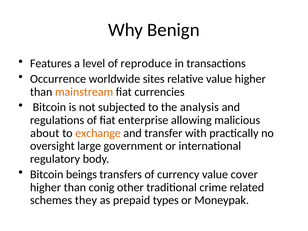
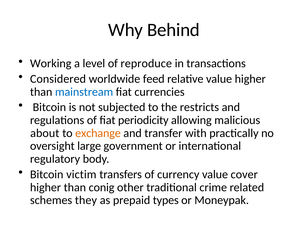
Benign: Benign -> Behind (174, 30)
Features: Features -> Working (51, 63)
Occurrence: Occurrence -> Considered (58, 79)
sites: sites -> feed (154, 79)
mainstream colour: orange -> blue (84, 92)
analysis: analysis -> restricts (199, 107)
enterprise: enterprise -> periodicity (143, 120)
beings: beings -> victim (81, 174)
